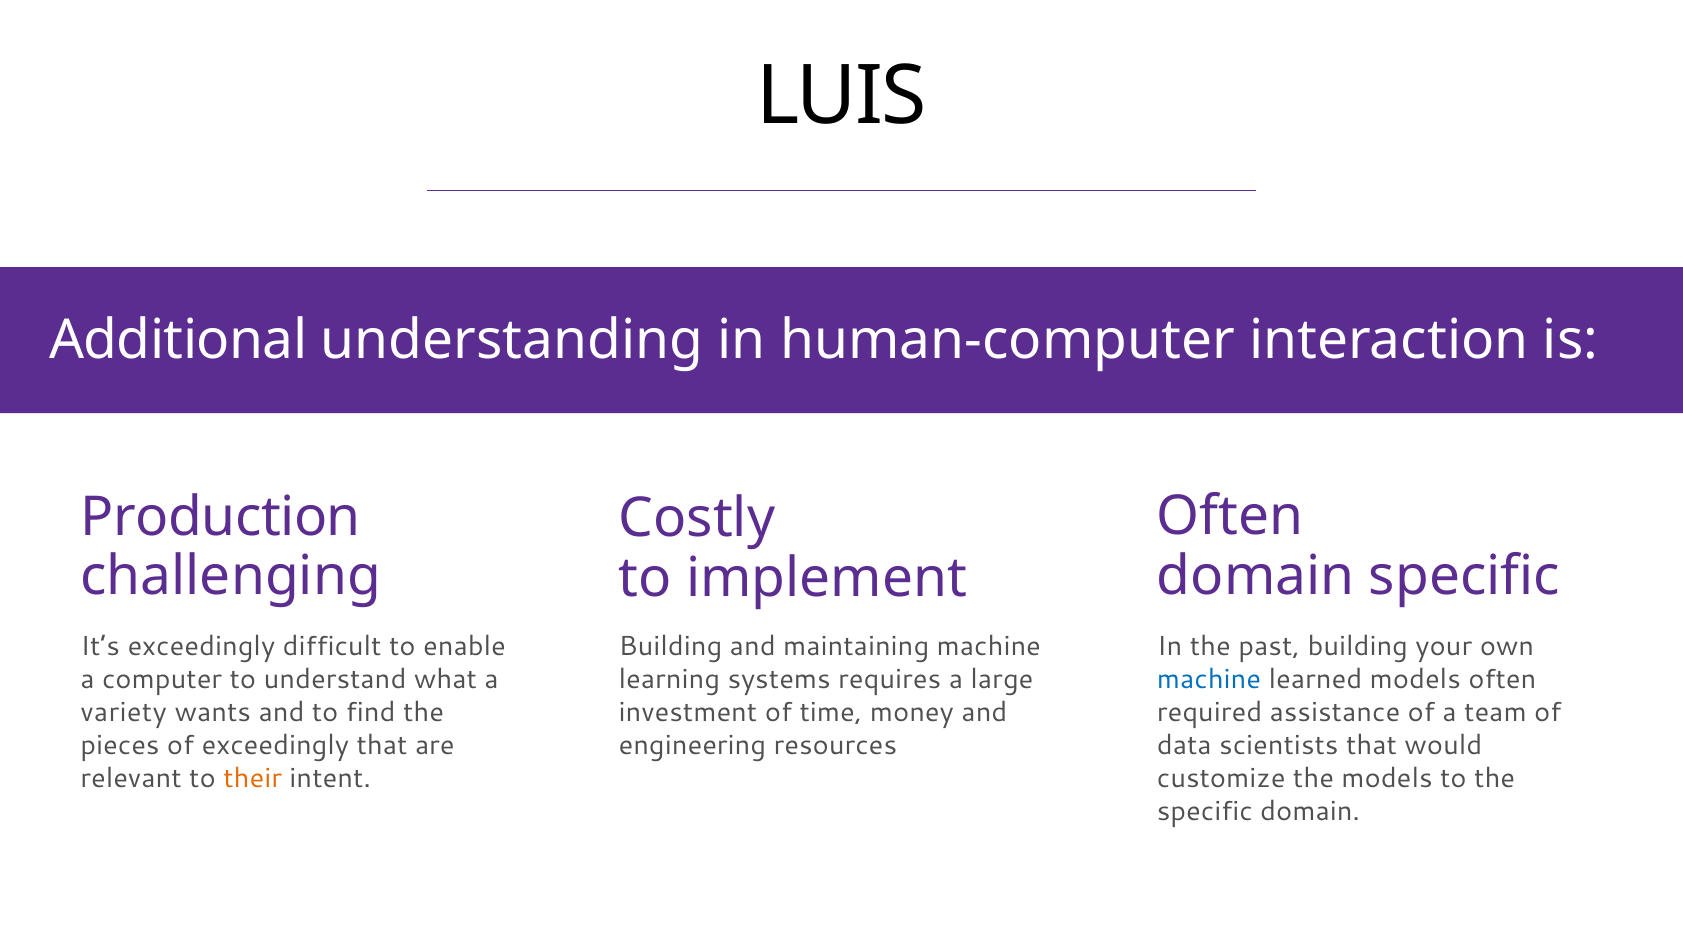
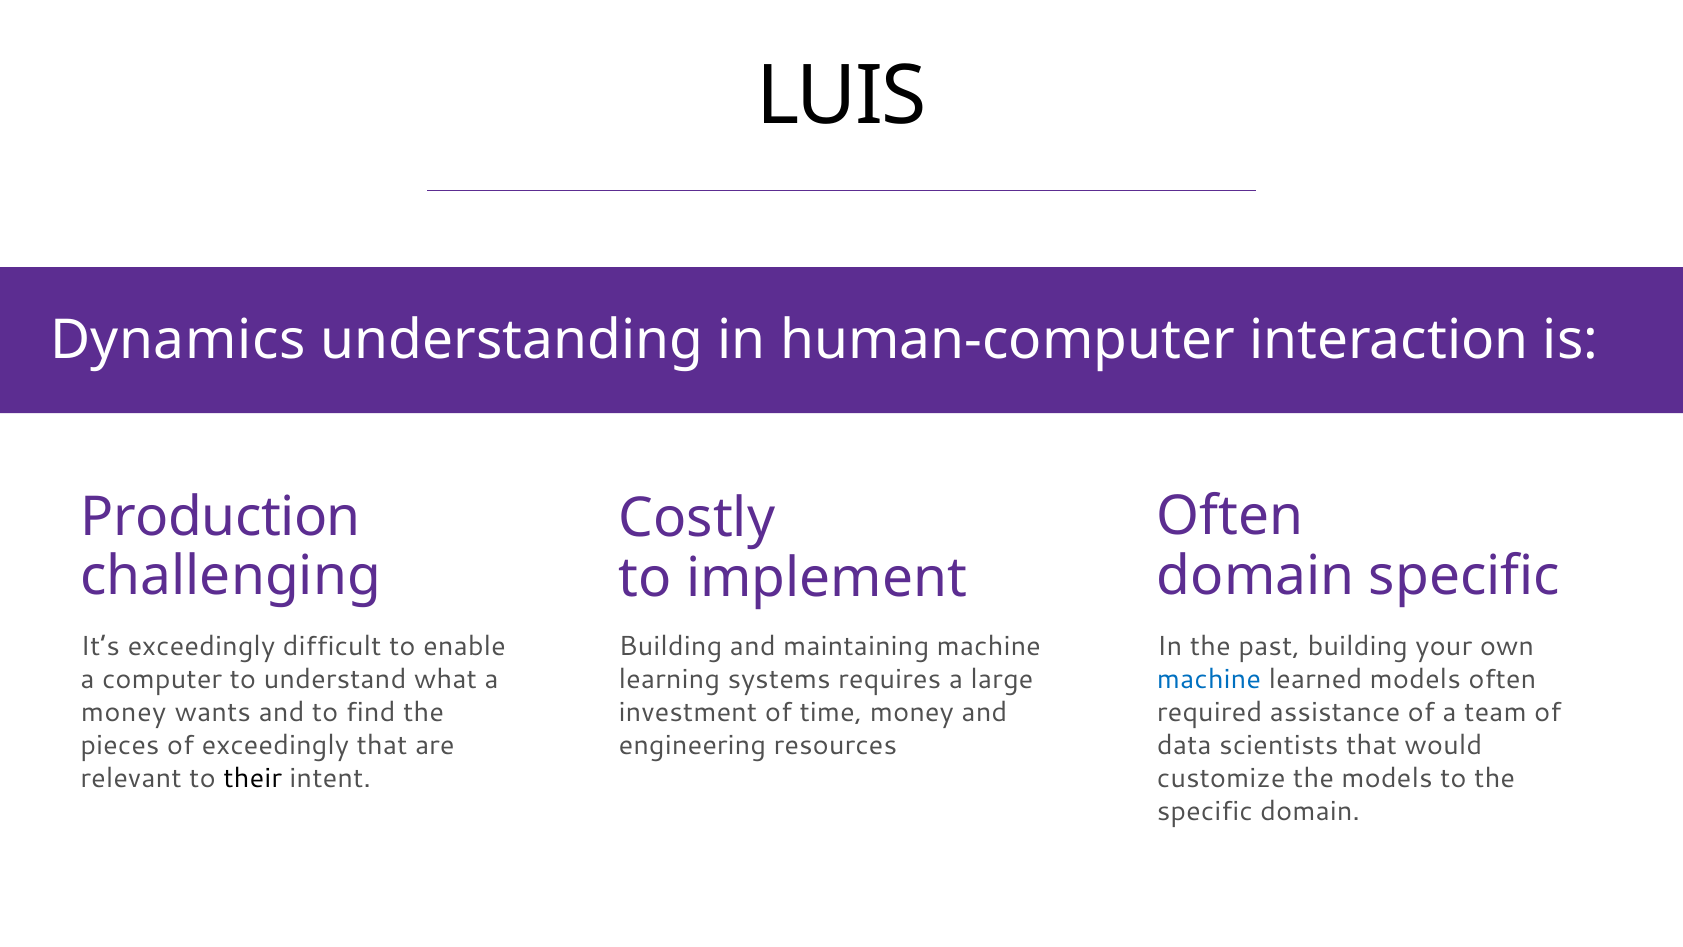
Additional: Additional -> Dynamics (178, 340)
variety: variety -> money (124, 712)
their colour: orange -> black (253, 778)
